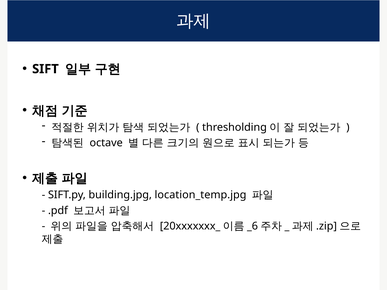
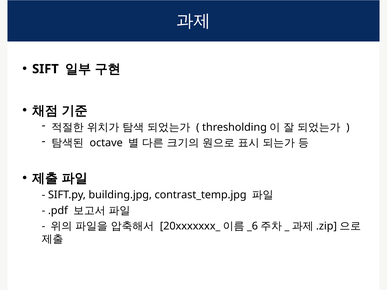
location_temp.jpg: location_temp.jpg -> contrast_temp.jpg (201, 195)
